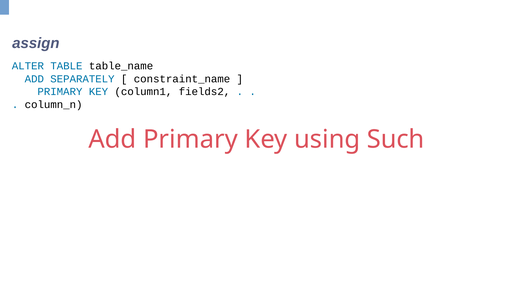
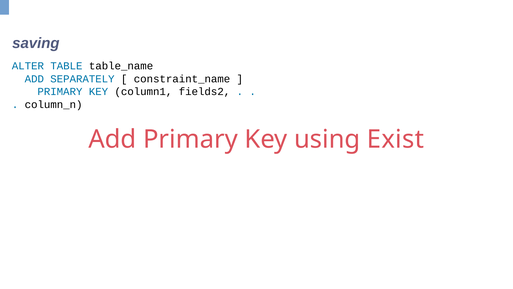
assign: assign -> saving (36, 43)
Such: Such -> Exist (396, 139)
